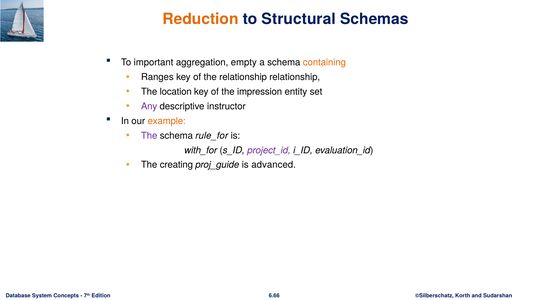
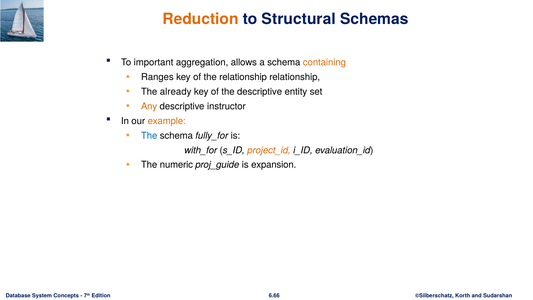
empty: empty -> allows (244, 62)
location: location -> already (176, 92)
the impression: impression -> descriptive (260, 92)
Any colour: purple -> orange (149, 106)
The colour: purple -> blue (149, 136)
rule_for: rule_for -> fully_for (212, 136)
project_id colour: purple -> orange (269, 150)
creating: creating -> numeric (176, 165)
advanced: advanced -> expansion (274, 165)
